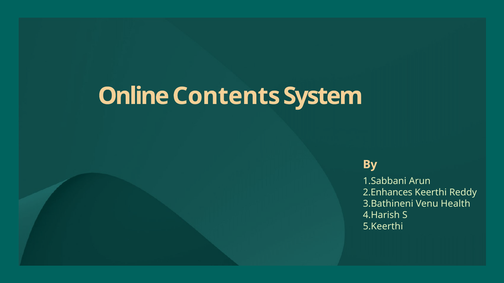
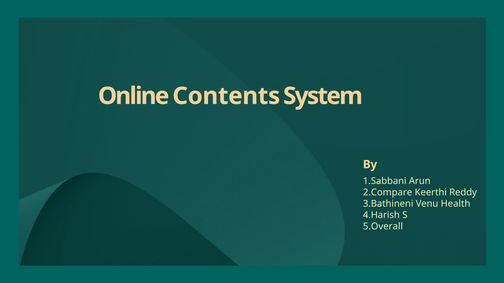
2.Enhances: 2.Enhances -> 2.Compare (388, 193)
5.Keerthi: 5.Keerthi -> 5.Overall (383, 227)
